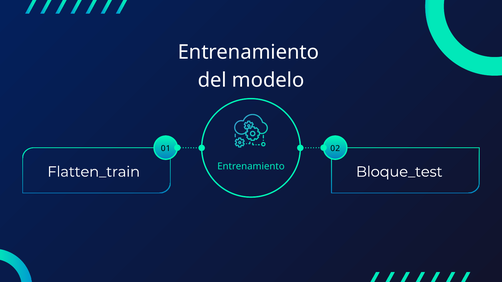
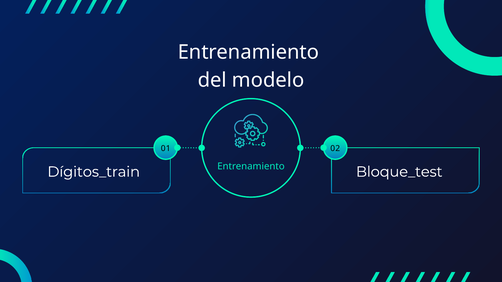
Flatten_train: Flatten_train -> Dígitos_train (94, 172)
